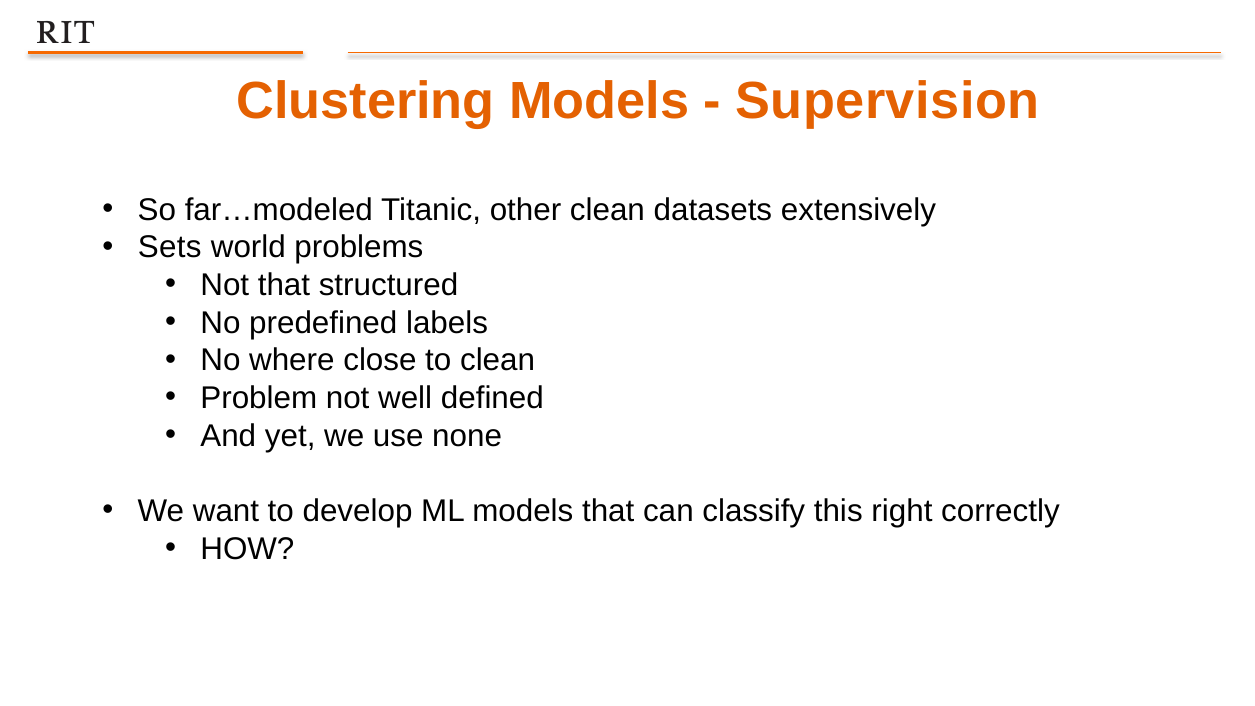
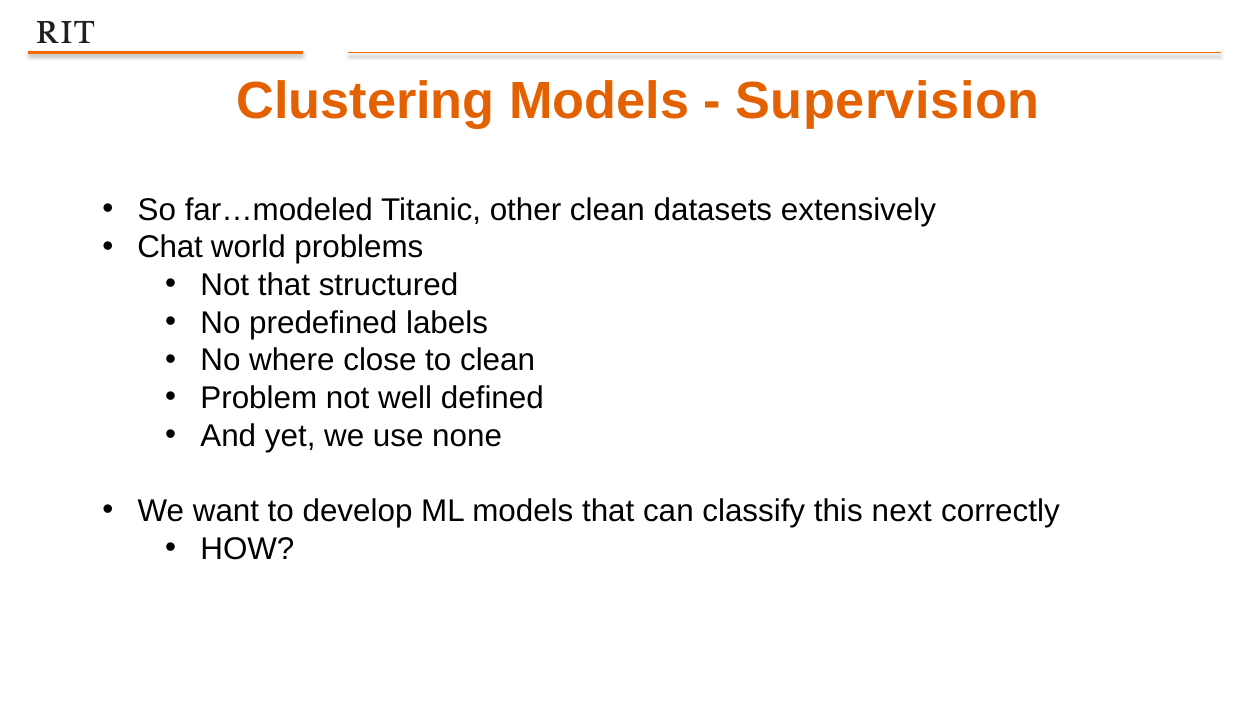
Sets: Sets -> Chat (170, 247)
right: right -> next (902, 511)
